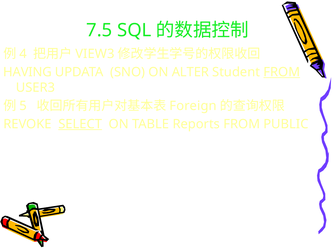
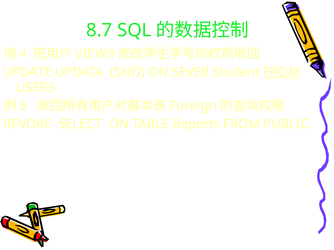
7.5: 7.5 -> 8.7 (99, 30)
HAVING: HAVING -> UPDATE (28, 72)
ALTER: ALTER -> SEVER (190, 72)
SELECT underline: present -> none (80, 124)
